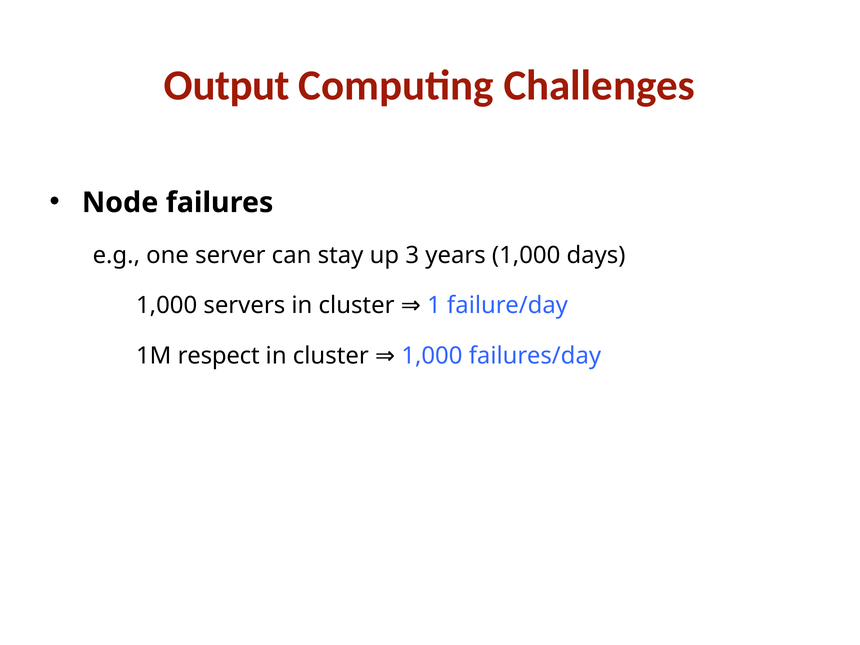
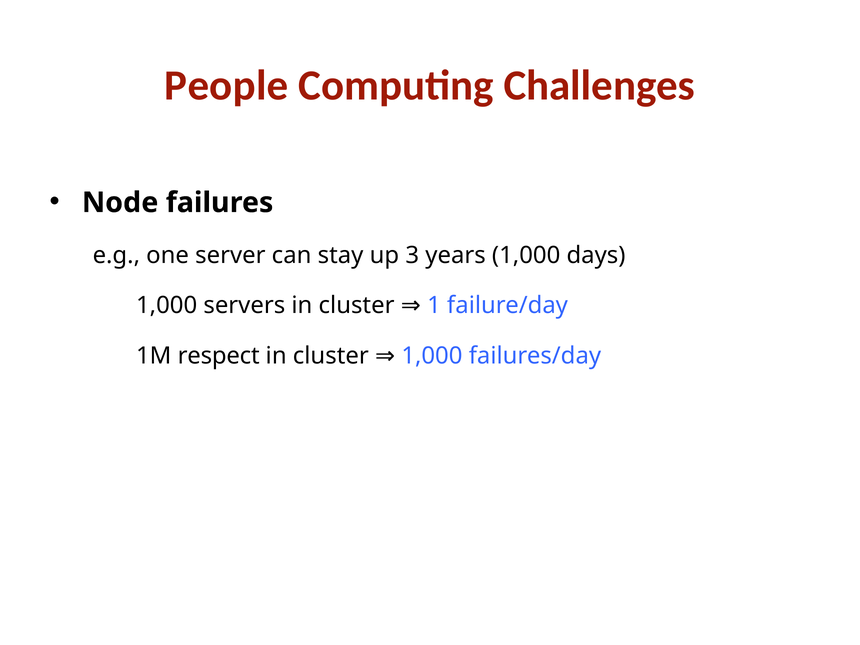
Output: Output -> People (226, 85)
